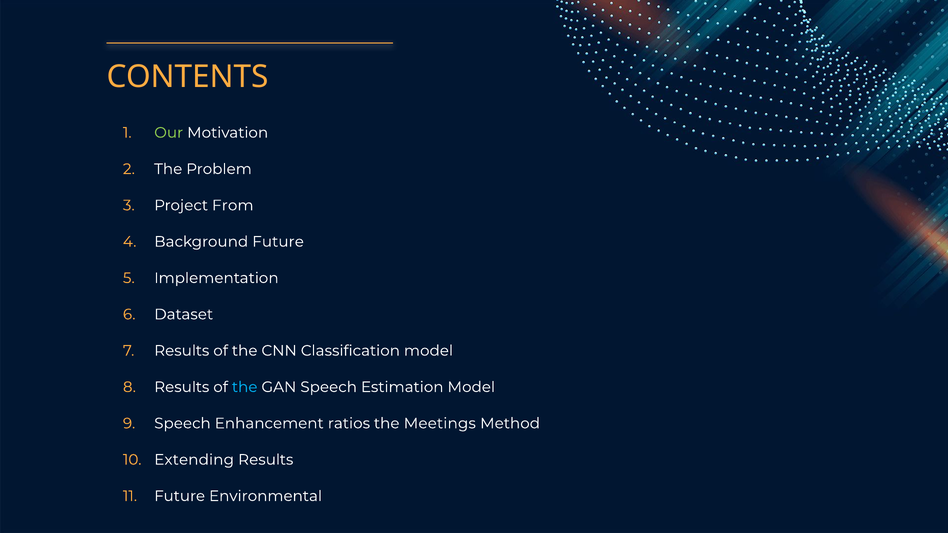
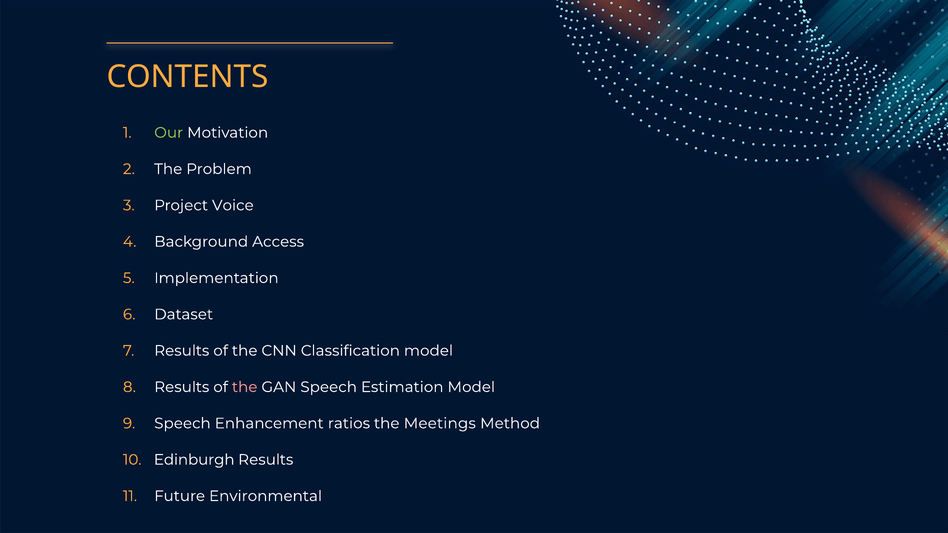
From: From -> Voice (233, 205)
Background Future: Future -> Access (278, 242)
the colour: light blue -> pink (245, 387)
Extending: Extending -> Edinburgh (194, 460)
